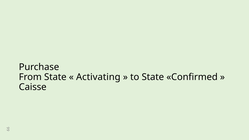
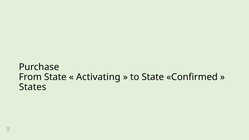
Caisse: Caisse -> States (33, 87)
